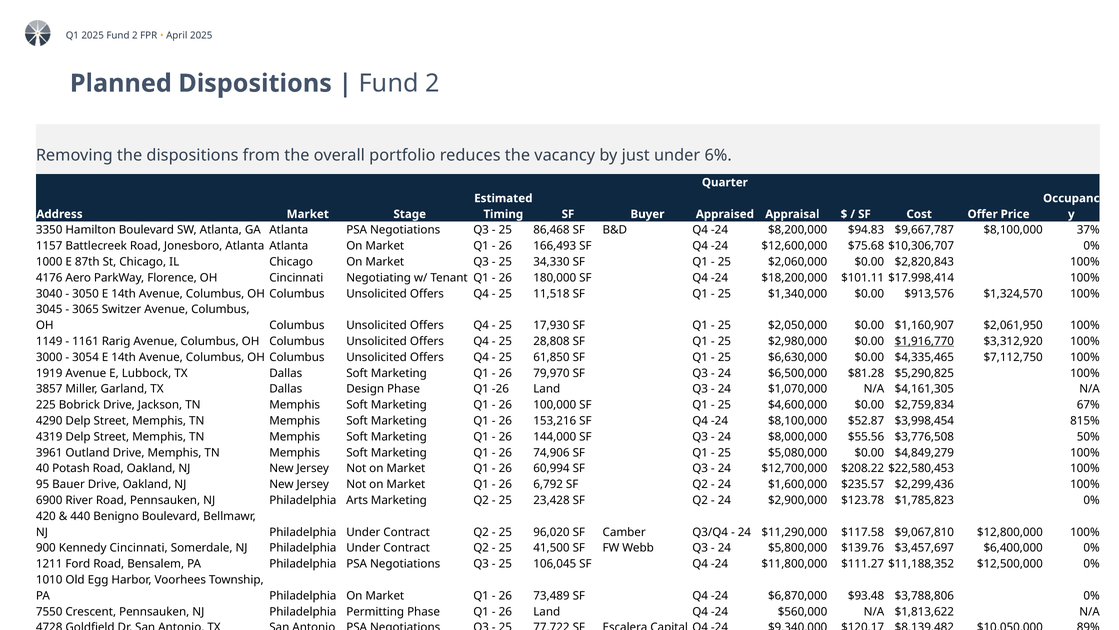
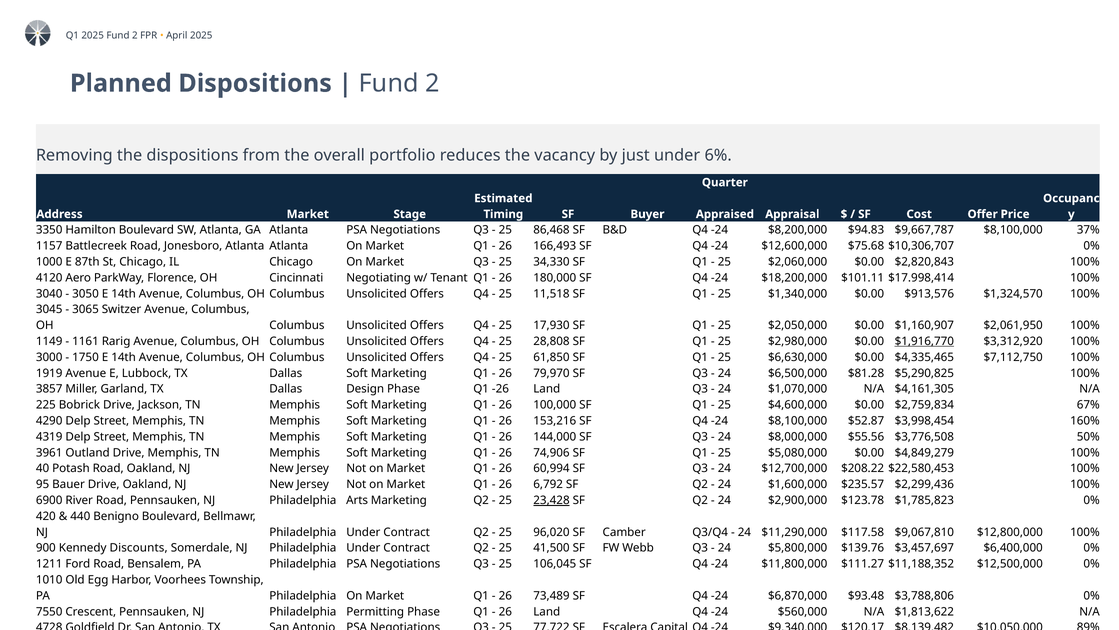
4176: 4176 -> 4120 (49, 278)
3054: 3054 -> 1750 (85, 357)
815%: 815% -> 160% (1085, 421)
23,428 underline: none -> present (552, 500)
Kennedy Cincinnati: Cincinnati -> Discounts (139, 548)
